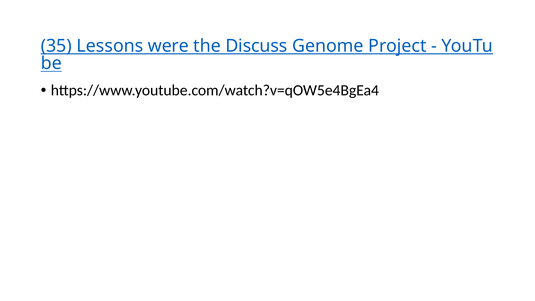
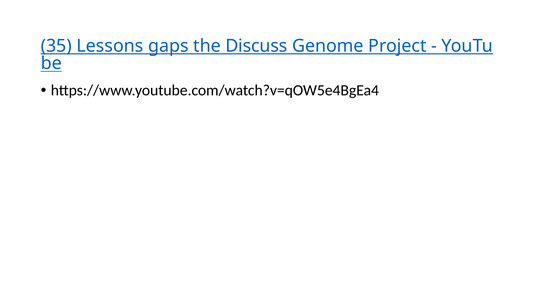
were: were -> gaps (168, 46)
